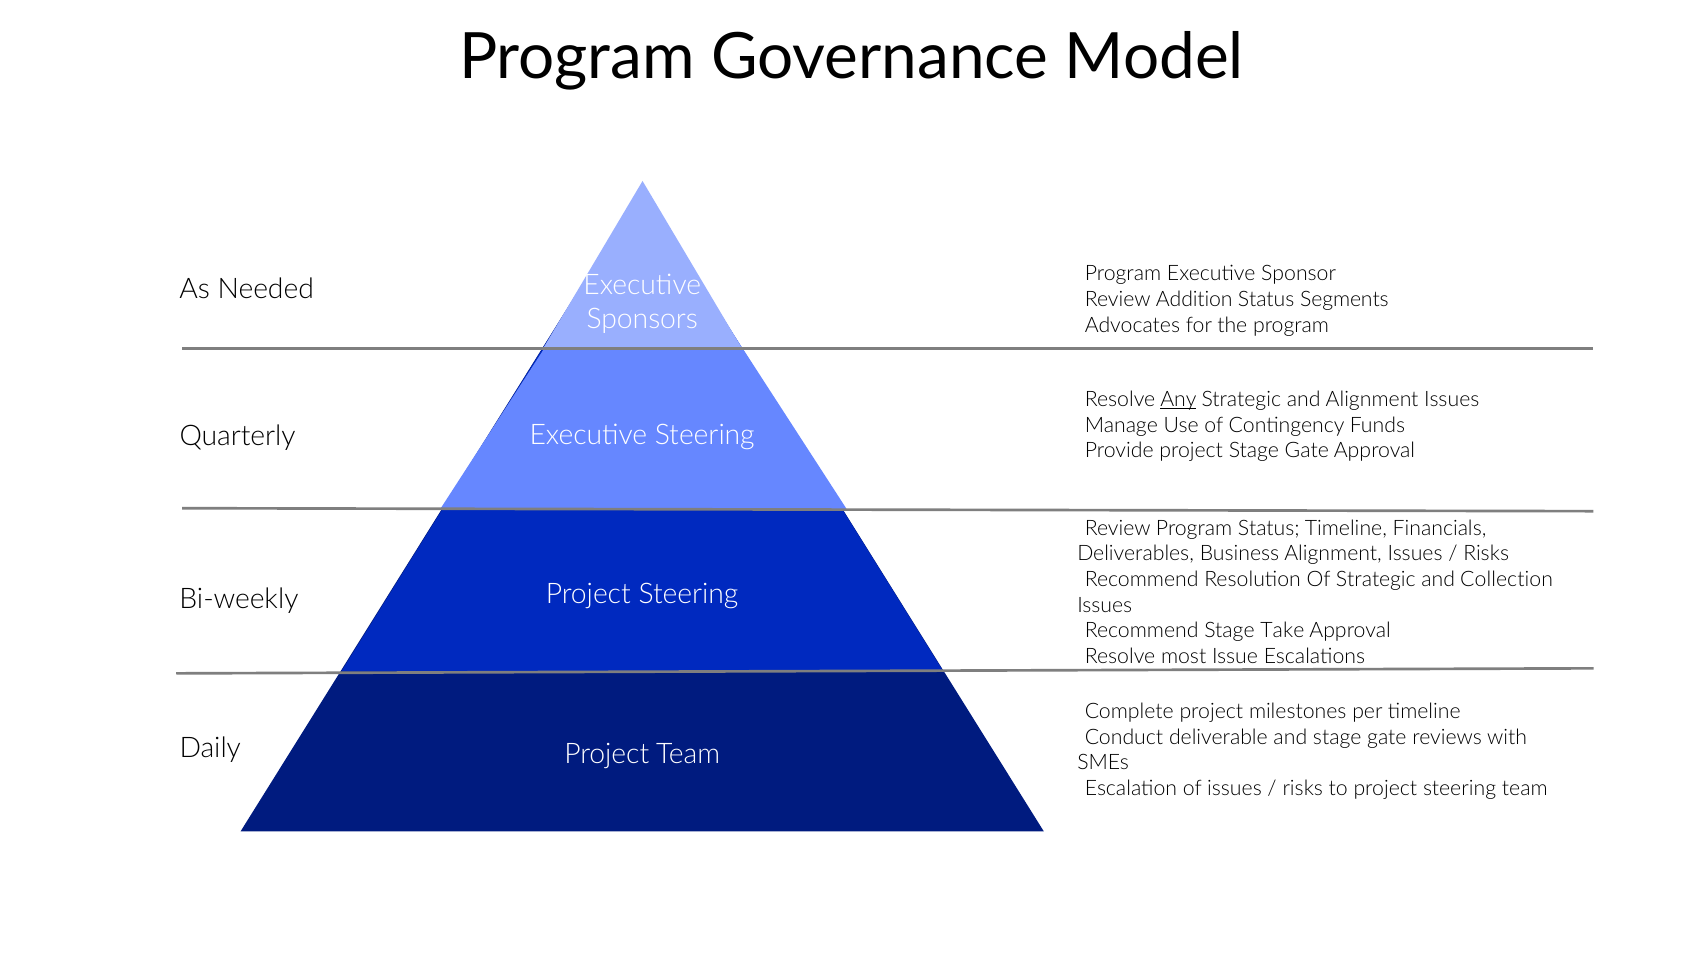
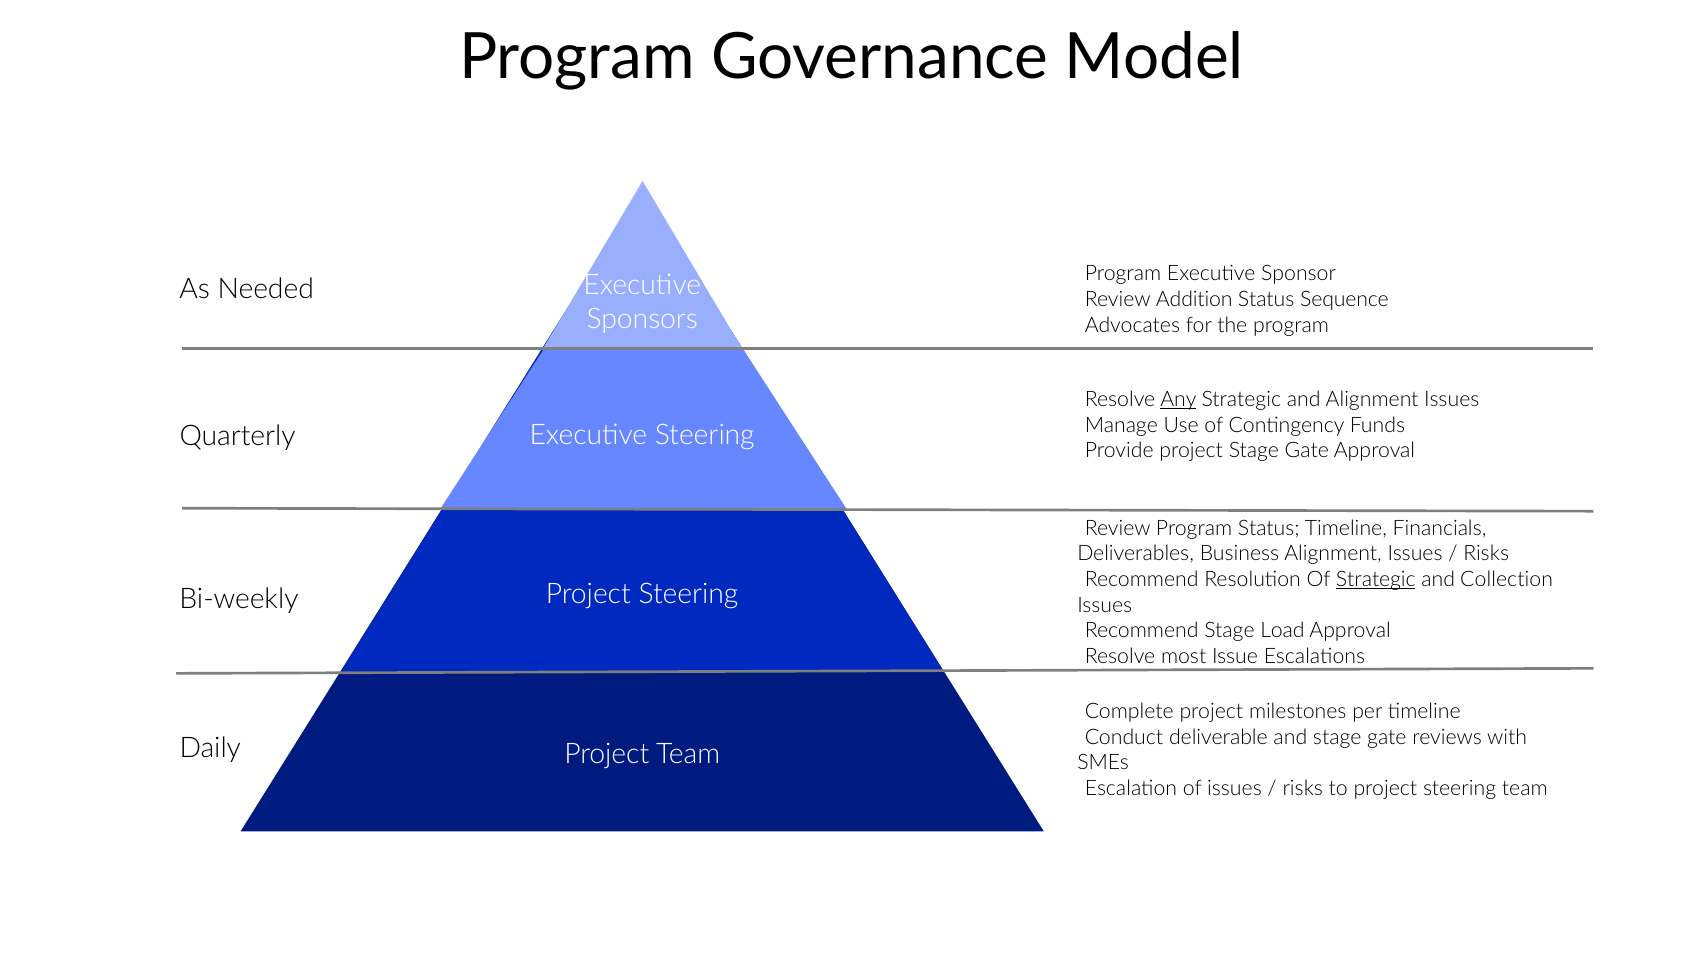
Segments: Segments -> Sequence (1344, 299)
Strategic underline: none -> present (1376, 579)
Take: Take -> Load (1282, 631)
